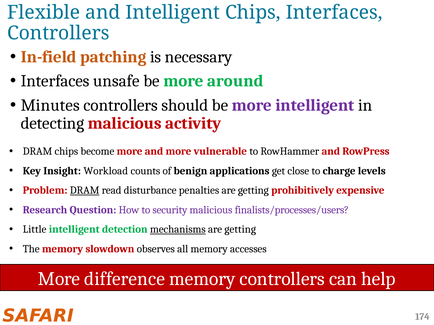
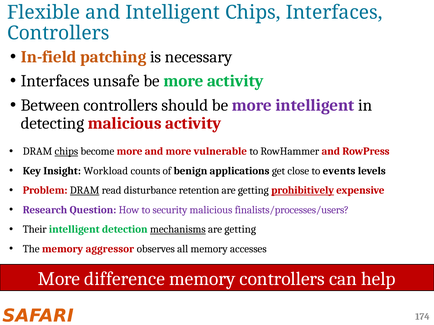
more around: around -> activity (235, 81)
Minutes: Minutes -> Between (50, 105)
chips underline: none -> present (66, 152)
charge: charge -> events (339, 171)
penalties: penalties -> retention (199, 191)
prohibitively underline: none -> present (303, 191)
Little: Little -> Their (35, 230)
slowdown: slowdown -> aggressor (110, 249)
